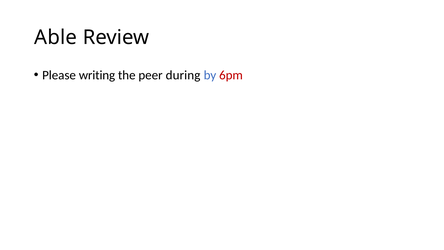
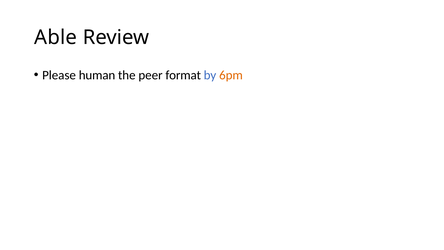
writing: writing -> human (97, 75)
during: during -> format (183, 75)
6pm colour: red -> orange (231, 75)
